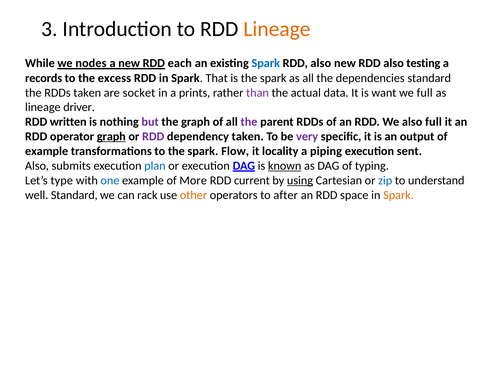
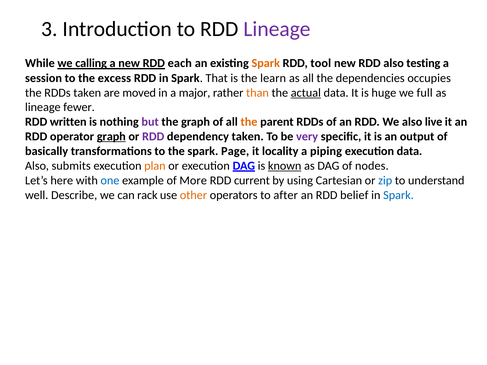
Lineage colour: orange -> purple (277, 29)
nodes: nodes -> calling (91, 63)
Spark colour: blue -> orange (266, 63)
also: also -> tool (321, 63)
records: records -> session (44, 78)
is the spark: spark -> learn (273, 78)
dependencies standard: standard -> occupies (429, 78)
socket: socket -> moved (139, 93)
prints: prints -> major (195, 93)
than colour: purple -> orange (257, 93)
actual underline: none -> present (306, 93)
want: want -> huge (384, 93)
driver: driver -> fewer (79, 107)
the colour: purple -> orange (249, 122)
also full: full -> live (434, 122)
example: example -> basically (47, 151)
Flow: Flow -> Page (235, 151)
execution sent: sent -> data (409, 151)
plan colour: blue -> orange (155, 166)
typing: typing -> nodes (372, 166)
type: type -> here (62, 181)
using underline: present -> none (300, 181)
well Standard: Standard -> Describe (74, 195)
space: space -> belief (354, 195)
Spark colour: orange -> blue (398, 195)
